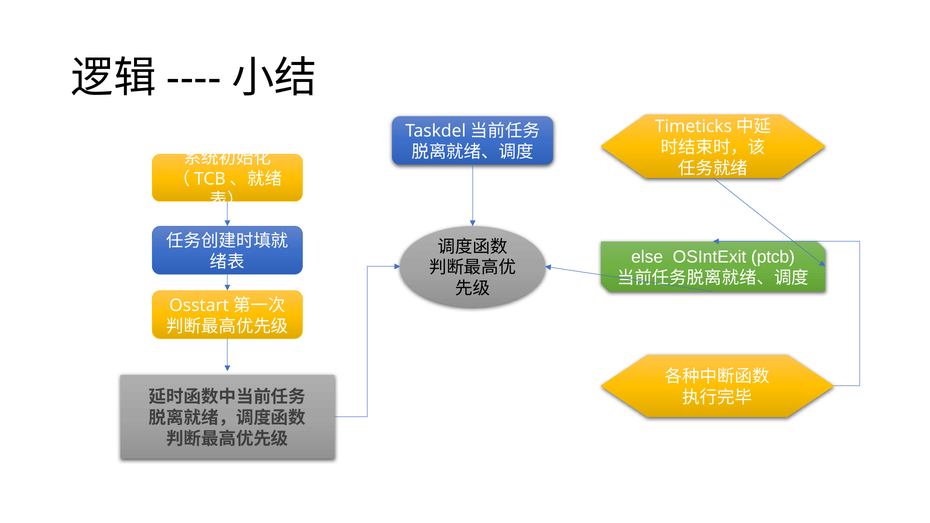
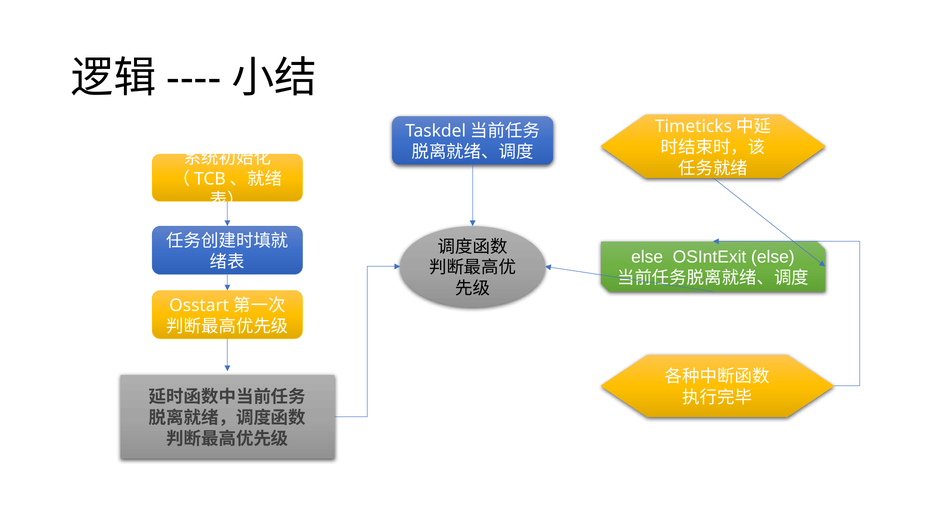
OSIntExit ptcb: ptcb -> else (773, 257)
